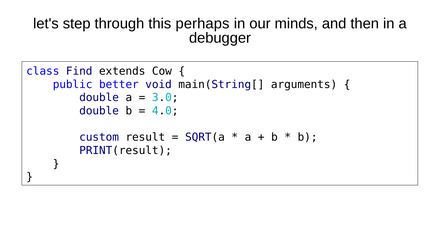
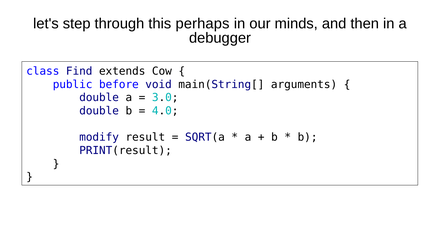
better: better -> before (119, 84)
custom: custom -> modify (99, 137)
